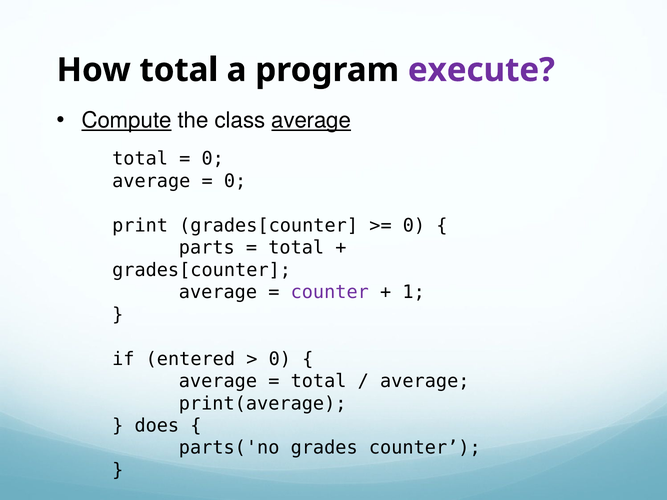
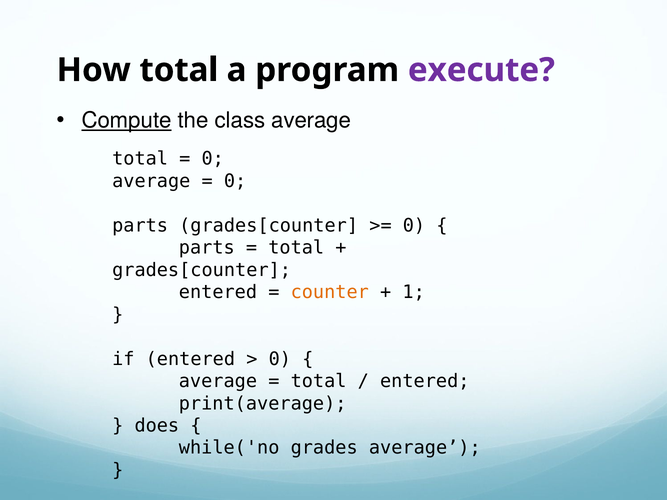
average underline: present -> none (311, 121)
print: print -> parts (140, 226)
average: average -> entered (218, 292)
counter colour: purple -> orange (330, 292)
average: average -> entered (425, 381)
parts('no: parts('no -> while('no (229, 448)
grades counter: counter -> average (425, 448)
